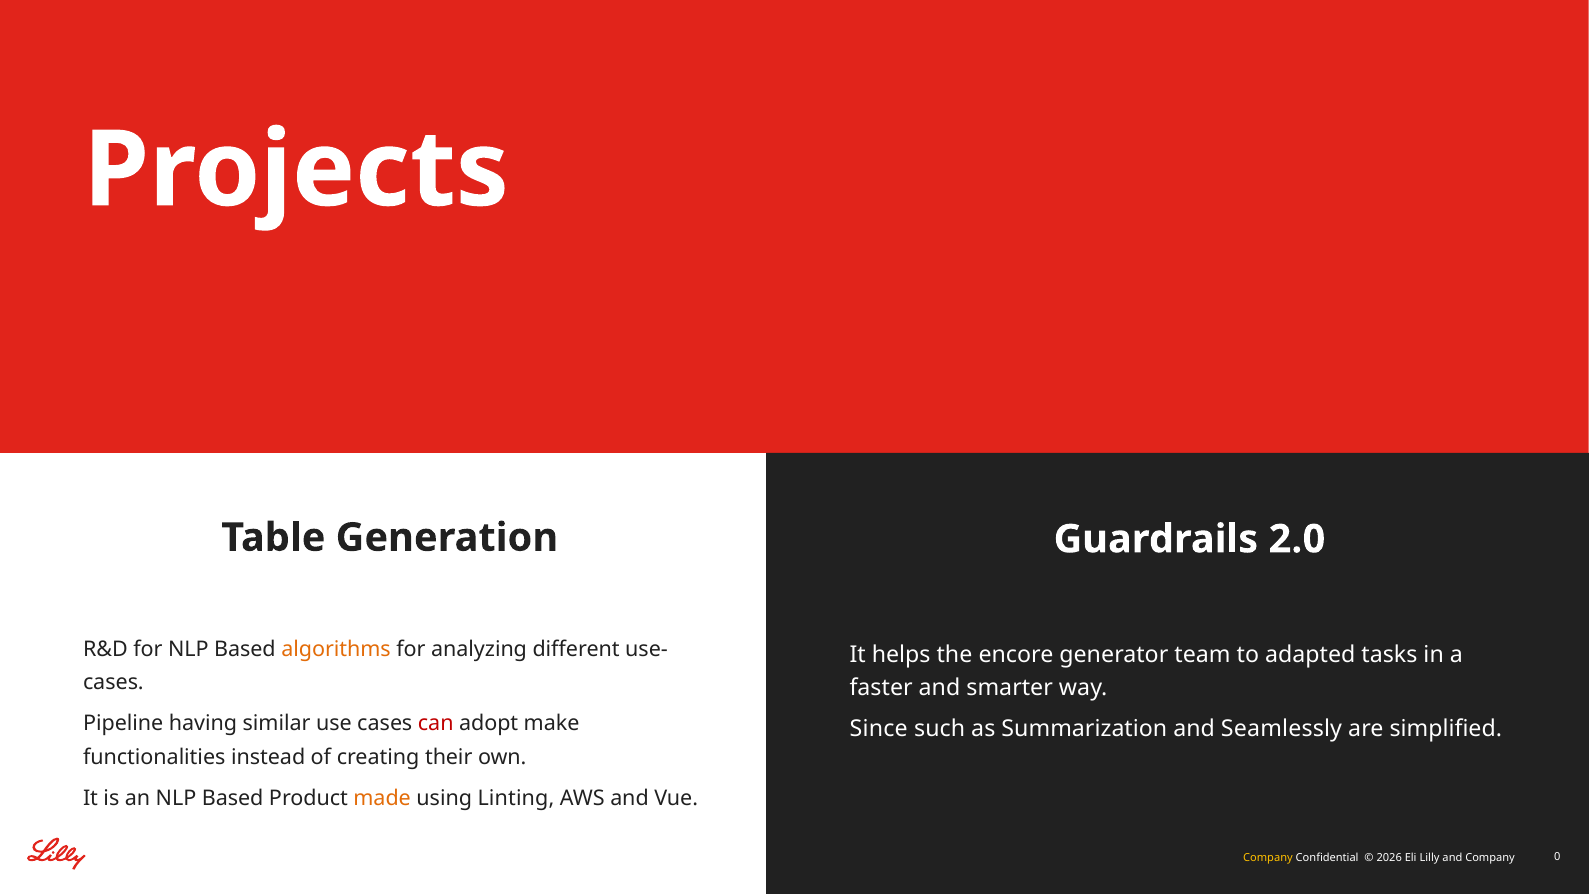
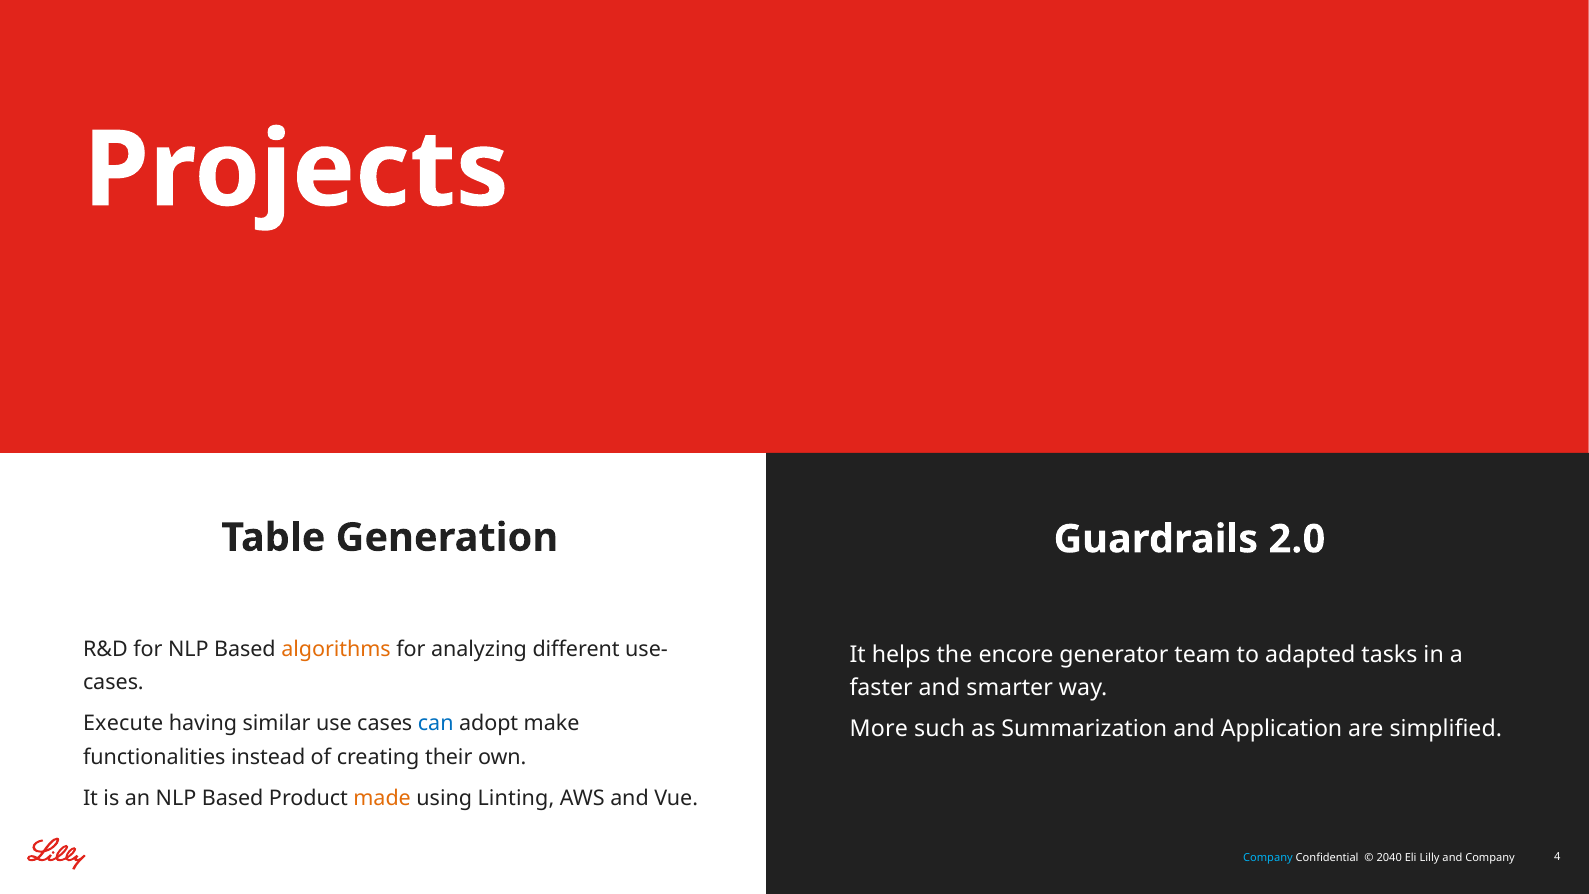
Pipeline: Pipeline -> Execute (123, 724)
can colour: red -> blue (436, 724)
Since: Since -> More (879, 729)
Seamlessly: Seamlessly -> Application (1282, 729)
Company colour: yellow -> light blue (1268, 857)
2026: 2026 -> 2040 (1389, 857)
0: 0 -> 4 (1557, 856)
